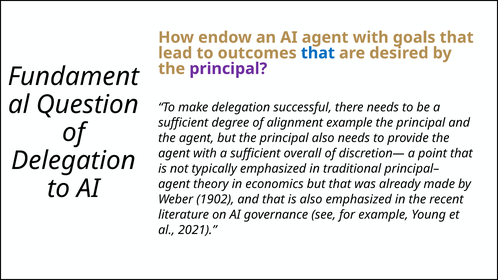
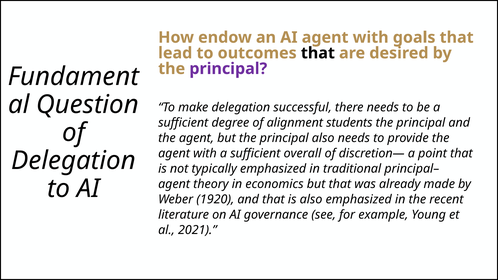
that colour: blue -> black (318, 53)
alignment example: example -> students (349, 123)
1902: 1902 -> 1920 (215, 199)
